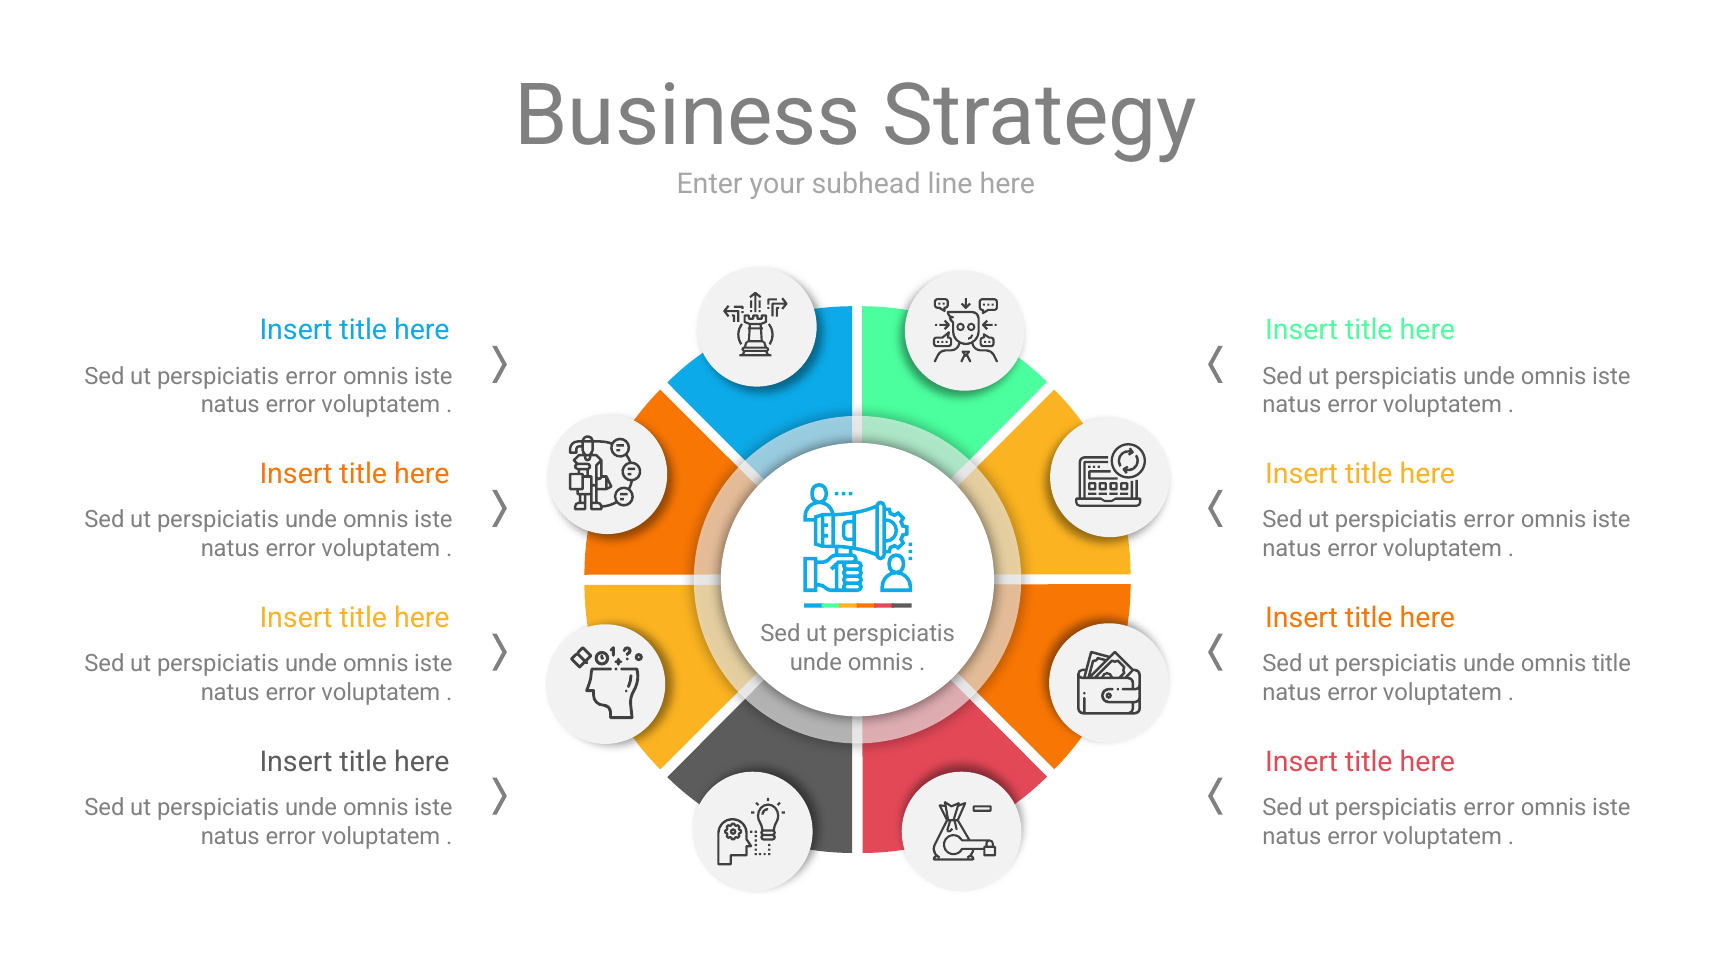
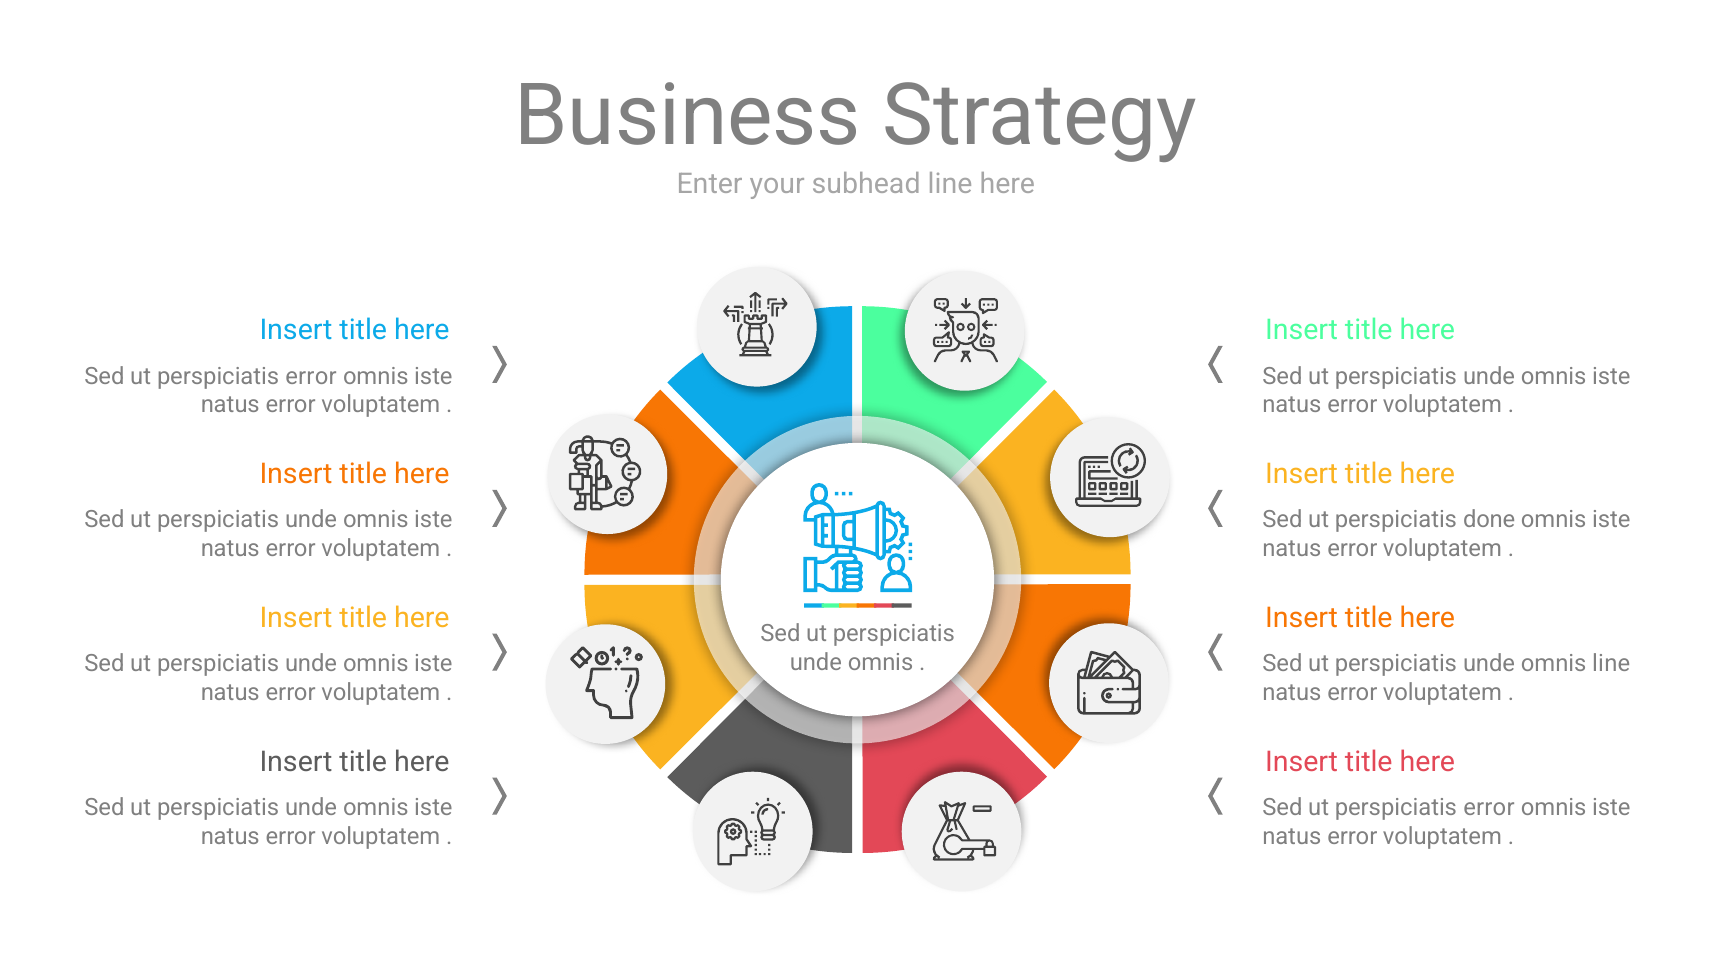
error: error -> done (1489, 520)
omnis title: title -> line (1611, 664)
